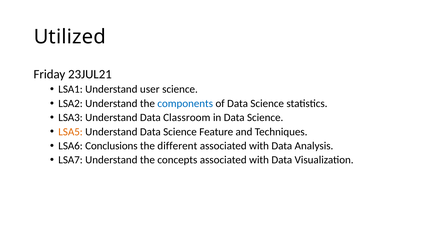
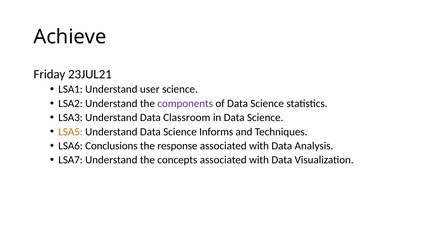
Utilized: Utilized -> Achieve (70, 37)
components colour: blue -> purple (185, 104)
Feature: Feature -> Informs (216, 132)
different: different -> response (177, 146)
